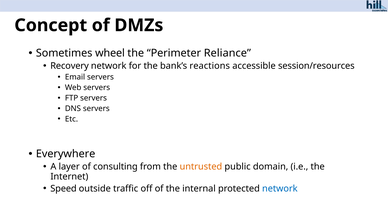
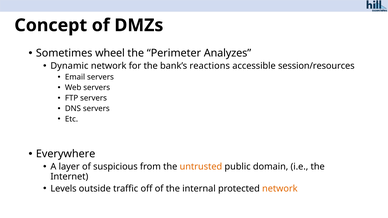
Reliance: Reliance -> Analyzes (227, 53)
Recovery: Recovery -> Dynamic (69, 66)
consulting: consulting -> suspicious (115, 167)
Speed: Speed -> Levels (63, 189)
network colour: blue -> orange (280, 189)
